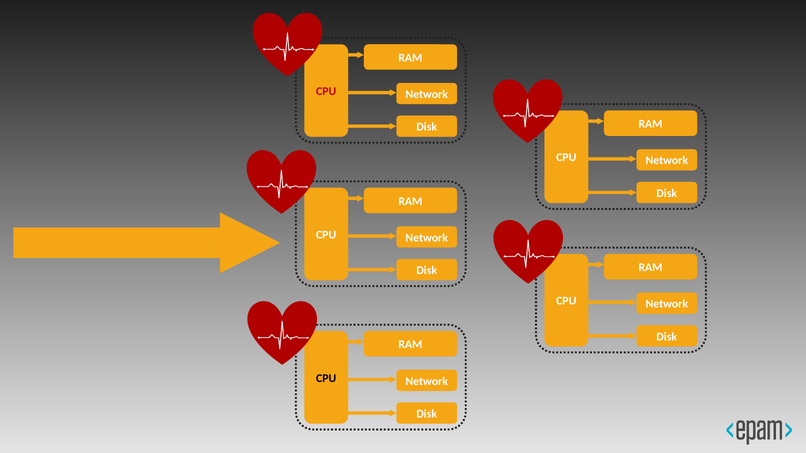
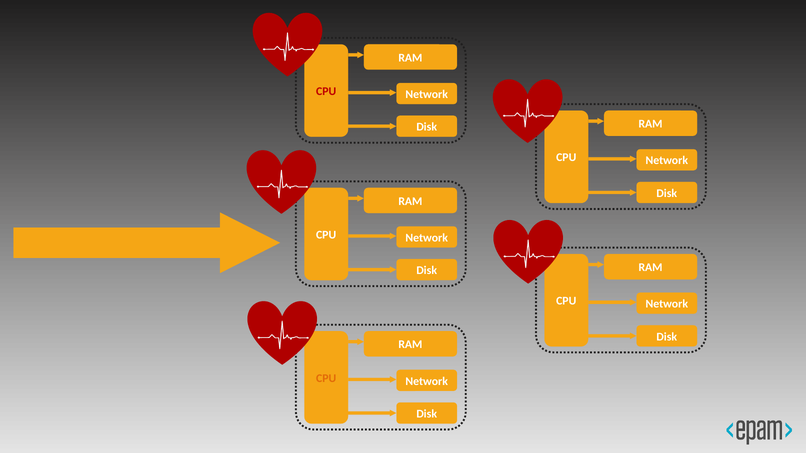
CPU colour: black -> orange (326, 378)
